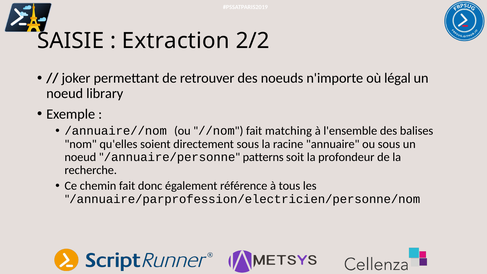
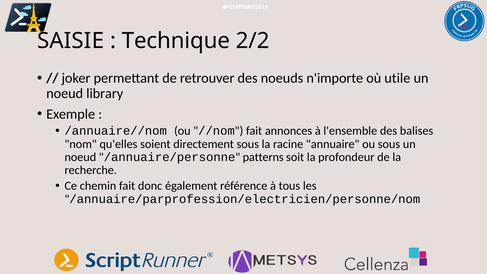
Extraction: Extraction -> Technique (176, 41)
légal: légal -> utile (397, 78)
matching: matching -> annonces (289, 131)
